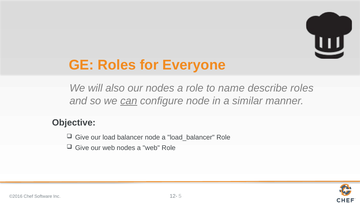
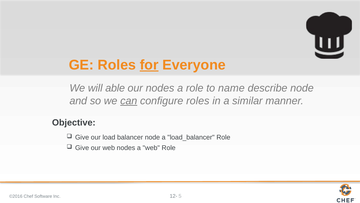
for underline: none -> present (149, 65)
also: also -> able (115, 88)
describe roles: roles -> node (302, 88)
configure node: node -> roles (198, 101)
